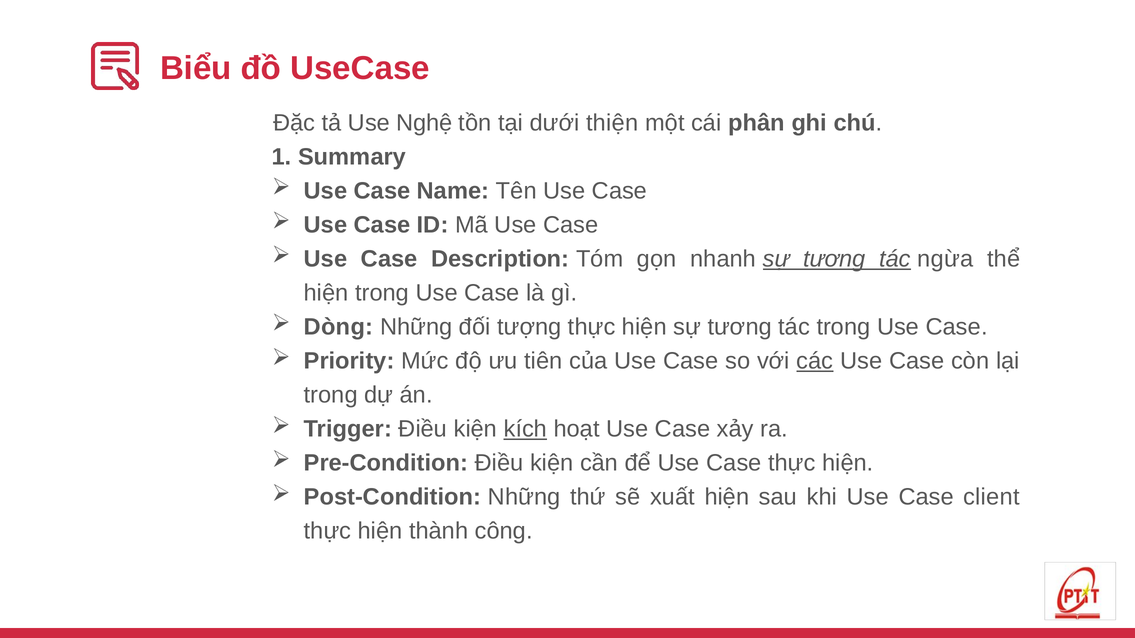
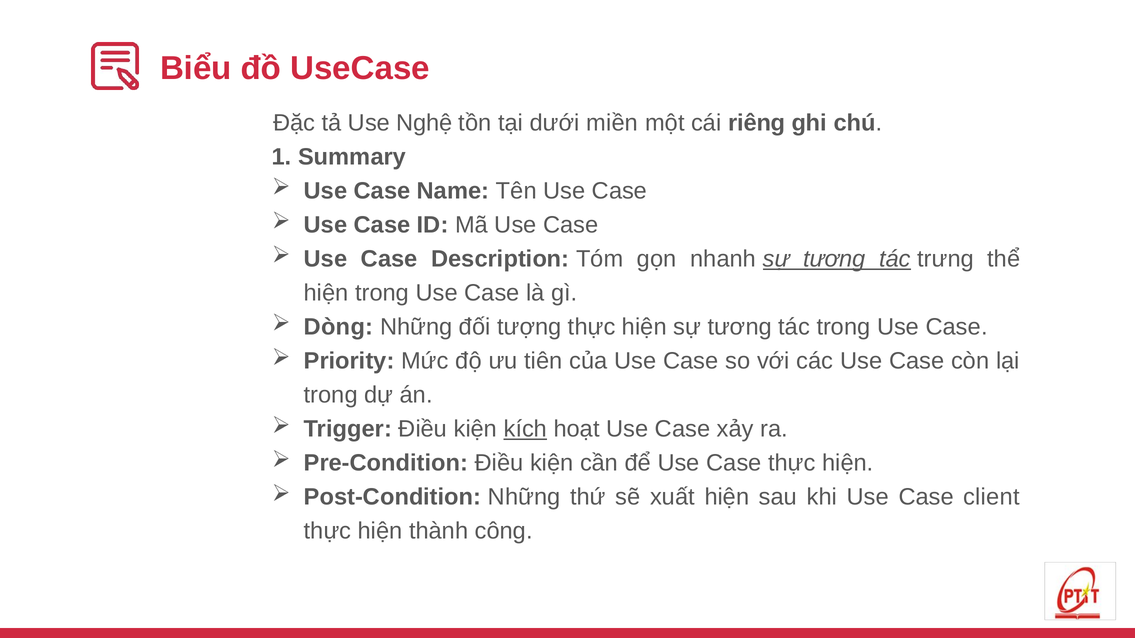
thiện: thiện -> miền (612, 123)
phân: phân -> riêng (757, 123)
ngừa: ngừa -> trưng (946, 259)
các underline: present -> none (815, 361)
